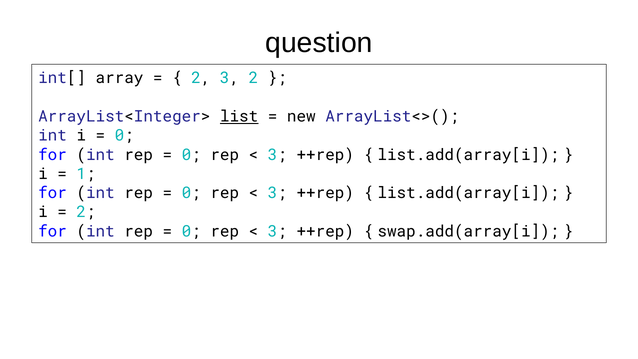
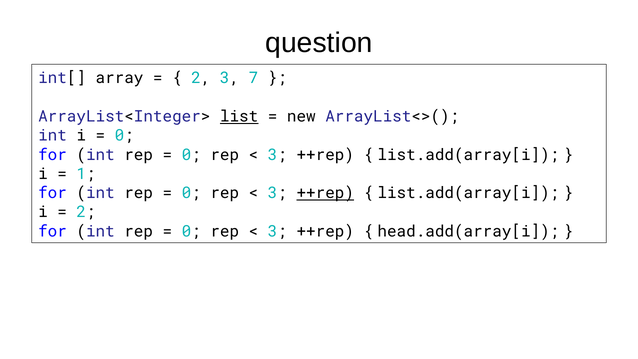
3 2: 2 -> 7 (253, 78)
++rep underline: none -> present (325, 193)
swap.add(array[i: swap.add(array[i -> head.add(array[i (468, 231)
